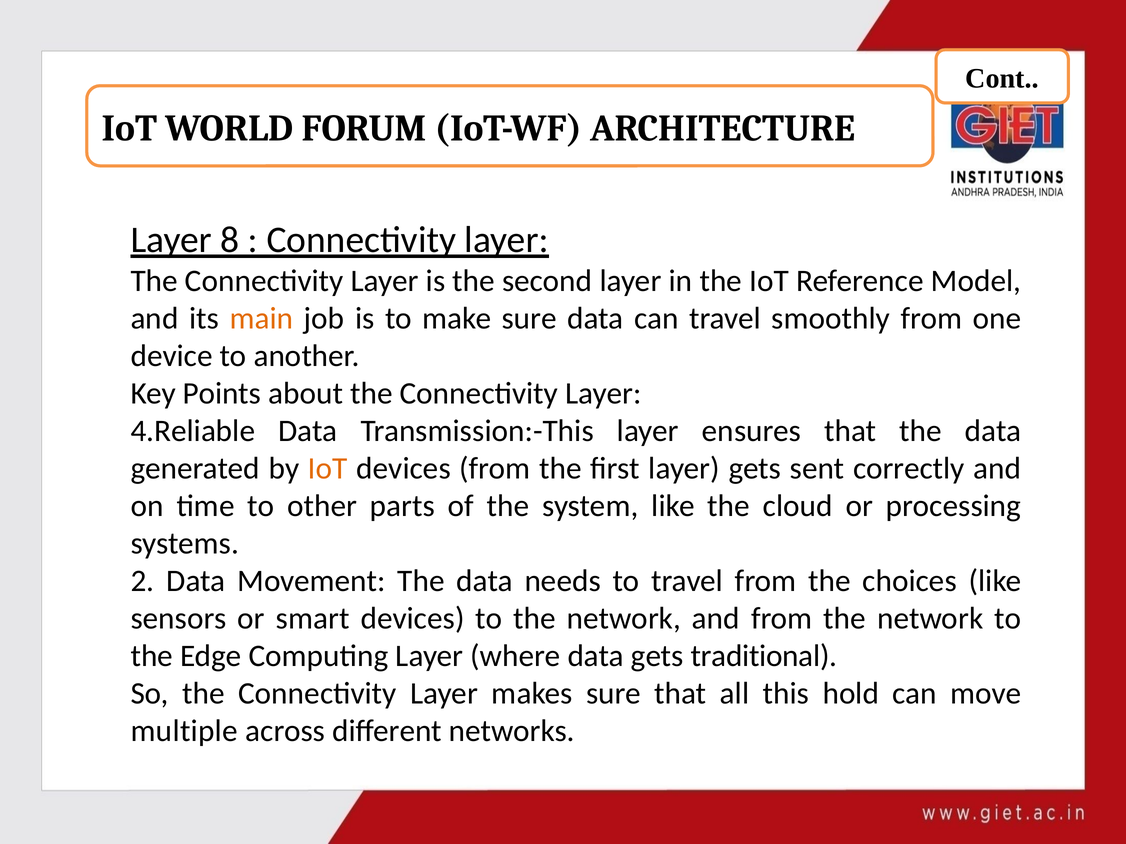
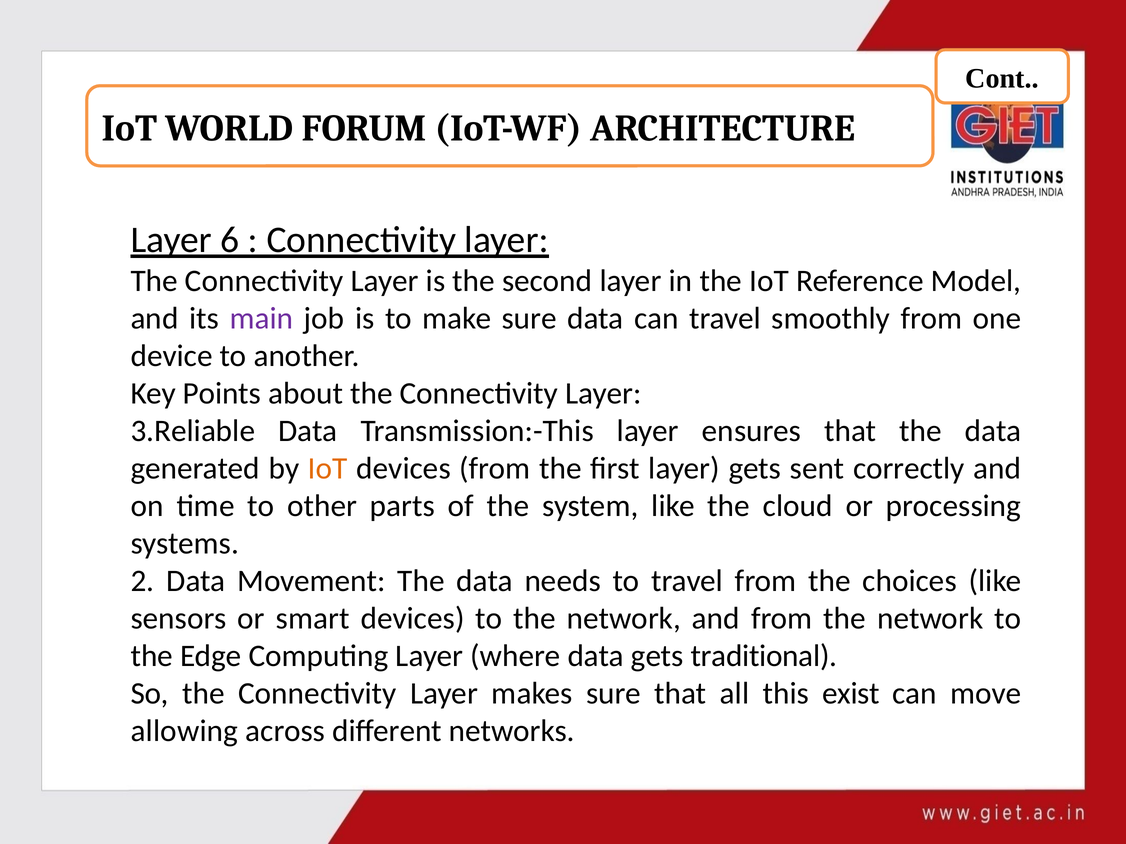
8: 8 -> 6 (230, 240)
main colour: orange -> purple (261, 319)
4.Reliable: 4.Reliable -> 3.Reliable (193, 431)
hold: hold -> exist (851, 694)
multiple: multiple -> allowing (184, 732)
